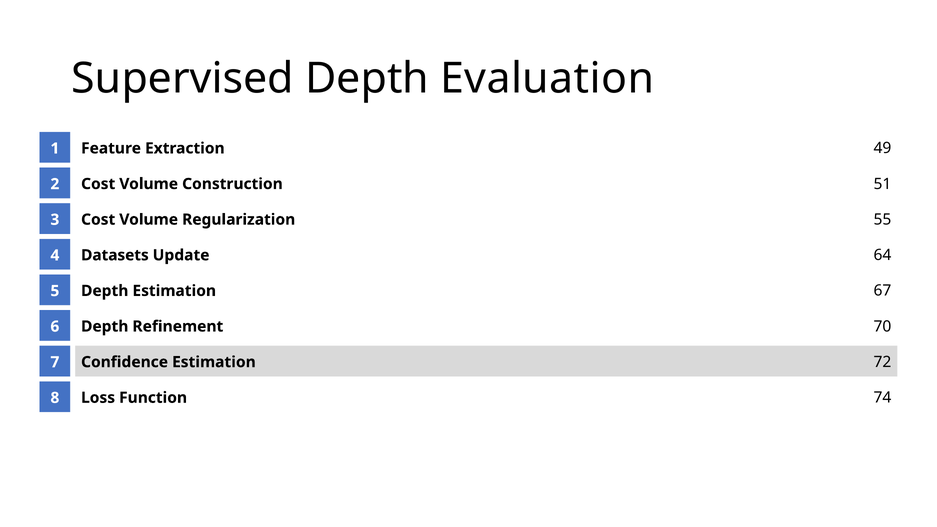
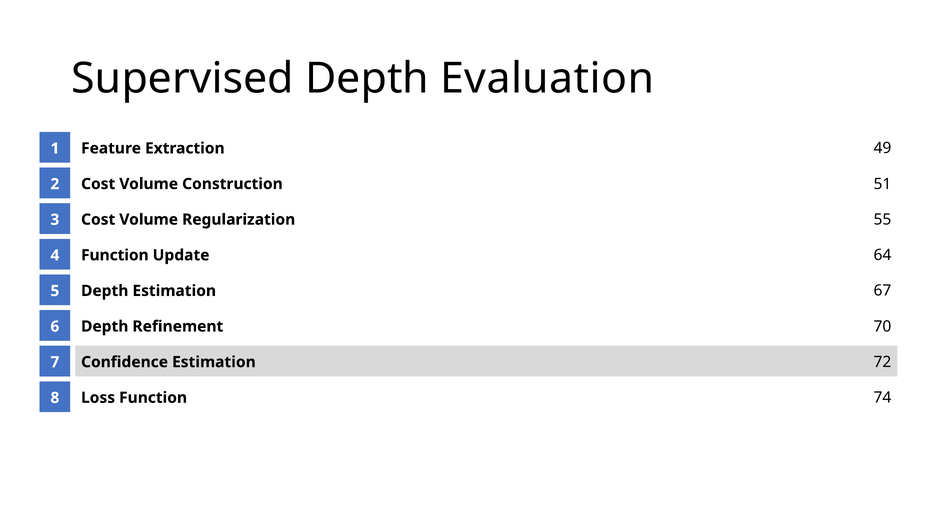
Datasets: Datasets -> Function (115, 255)
